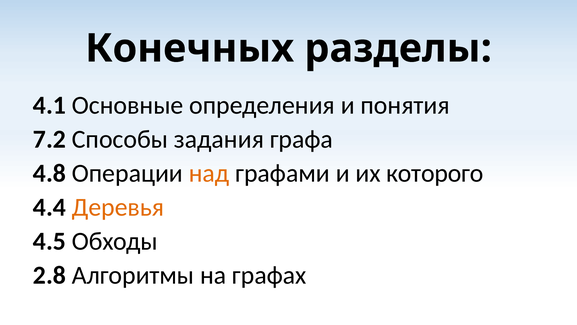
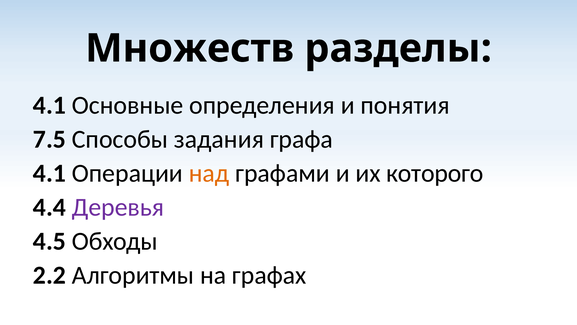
Конечных: Конечных -> Множеств (190, 48)
7.2: 7.2 -> 7.5 (50, 139)
4.8: 4.8 -> 4.1 (50, 173)
Деревья colour: orange -> purple (118, 207)
2.8: 2.8 -> 2.2 (50, 275)
